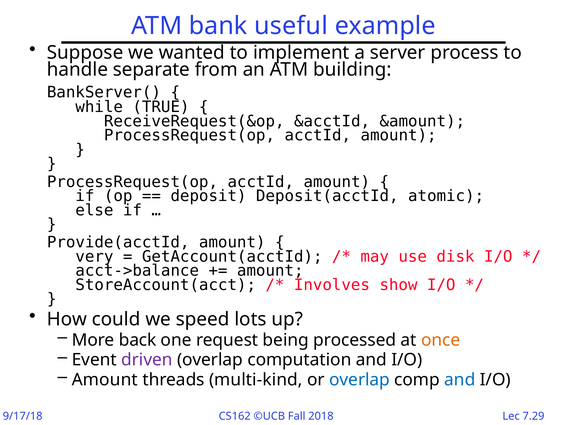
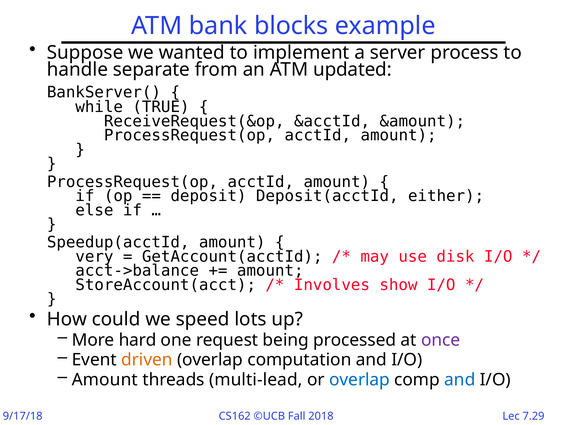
useful: useful -> blocks (291, 26)
building: building -> updated (352, 70)
atomic: atomic -> either (446, 196)
Provide(acctId: Provide(acctId -> Speedup(acctId (118, 243)
back: back -> hard (138, 340)
once colour: orange -> purple (441, 340)
driven colour: purple -> orange (147, 360)
multi-kind: multi-kind -> multi-lead (256, 380)
